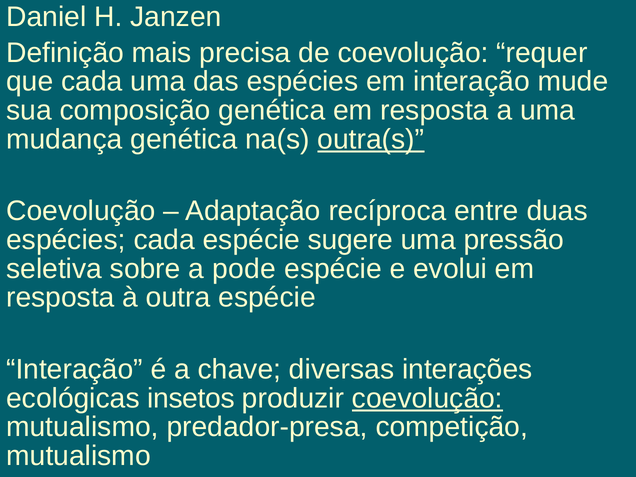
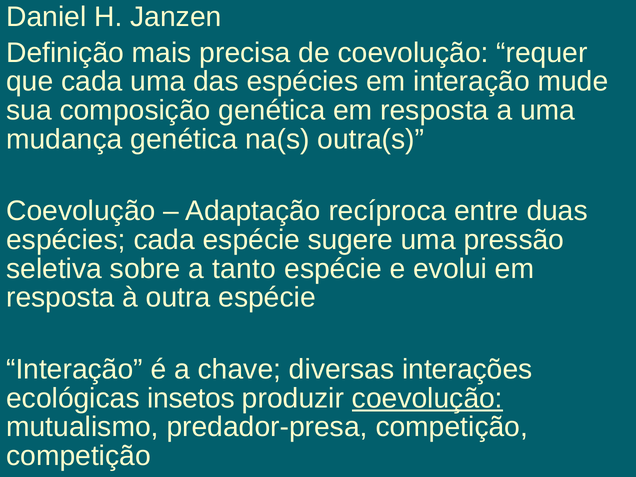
outra(s underline: present -> none (371, 139)
pode: pode -> tanto (244, 269)
mutualismo: mutualismo -> competição (78, 456)
